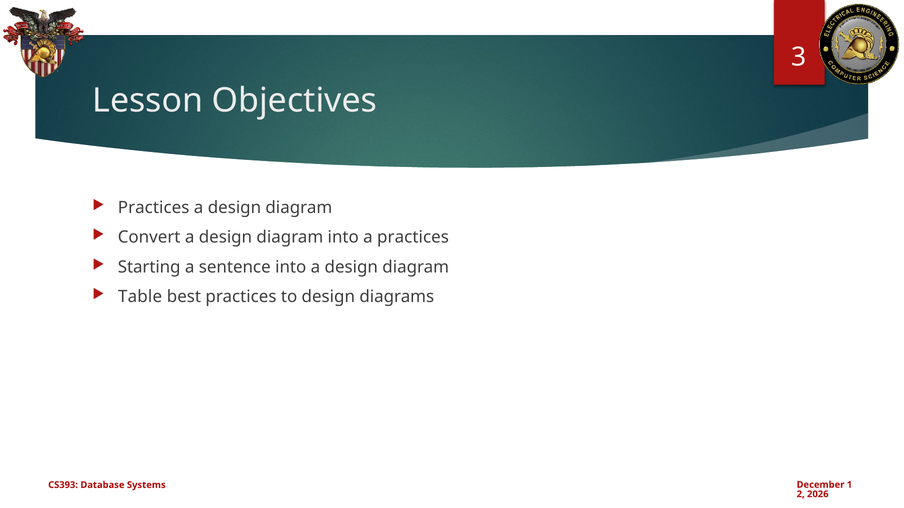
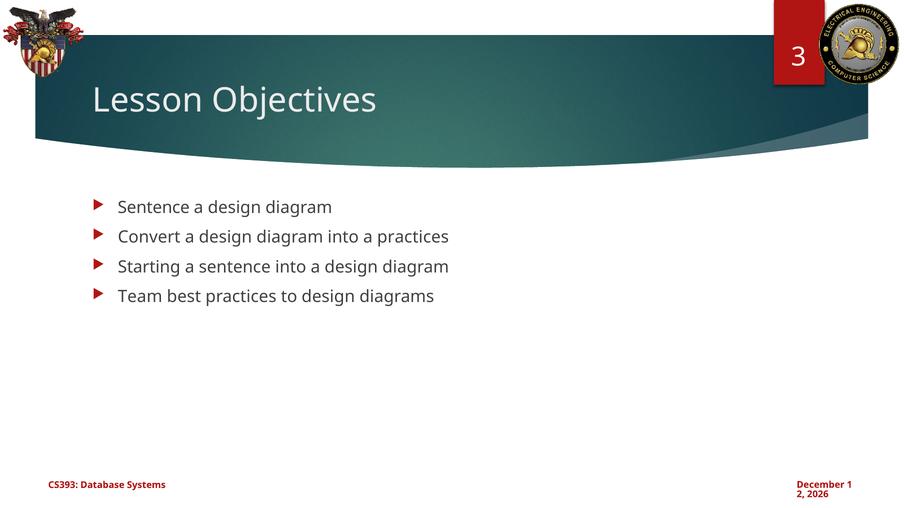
Practices: Practices -> Sentence (154, 208)
Table: Table -> Team (140, 297)
